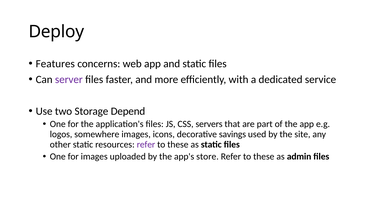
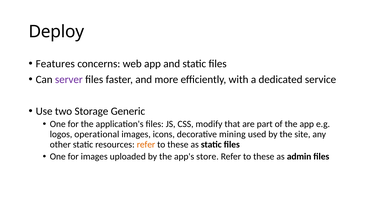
Depend: Depend -> Generic (128, 111)
servers: servers -> modify (209, 124)
somewhere: somewhere -> operational (97, 134)
savings: savings -> mining (232, 134)
refer colour: purple -> orange (146, 144)
